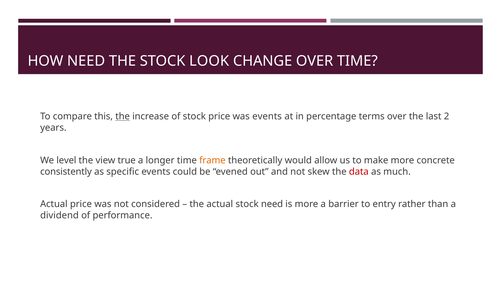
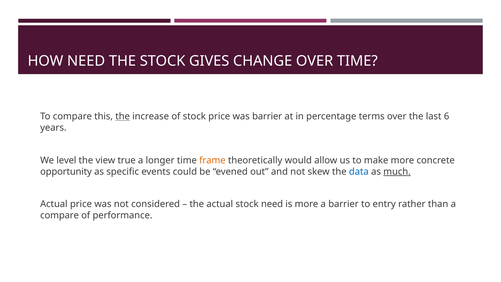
LOOK: LOOK -> GIVES (209, 61)
was events: events -> barrier (267, 116)
2: 2 -> 6 (447, 116)
consistently: consistently -> opportunity (66, 171)
data colour: red -> blue (359, 171)
much underline: none -> present (397, 171)
dividend: dividend -> compare (60, 215)
